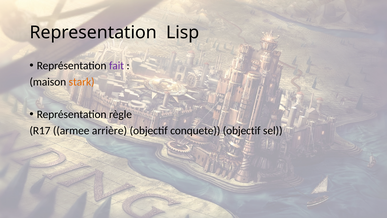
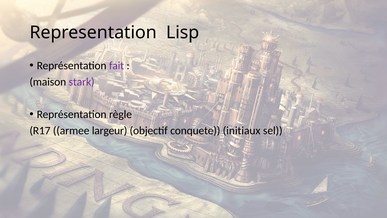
stark colour: orange -> purple (82, 82)
arrière: arrière -> largeur (110, 130)
conquete objectif: objectif -> initiaux (242, 130)
